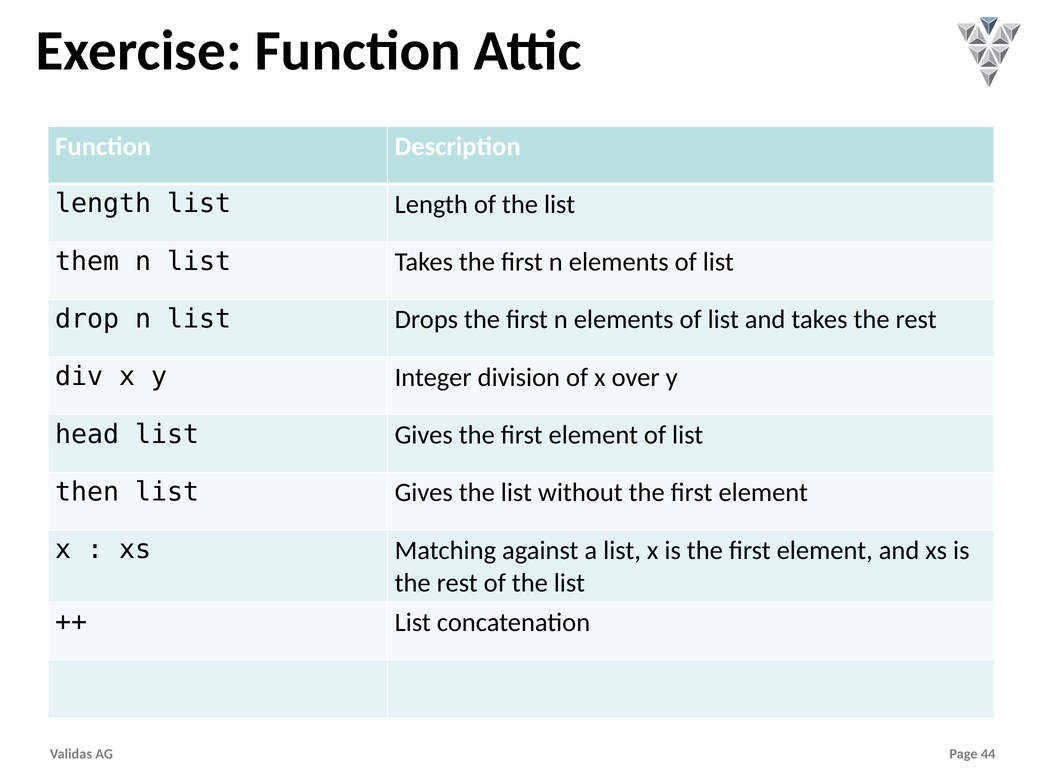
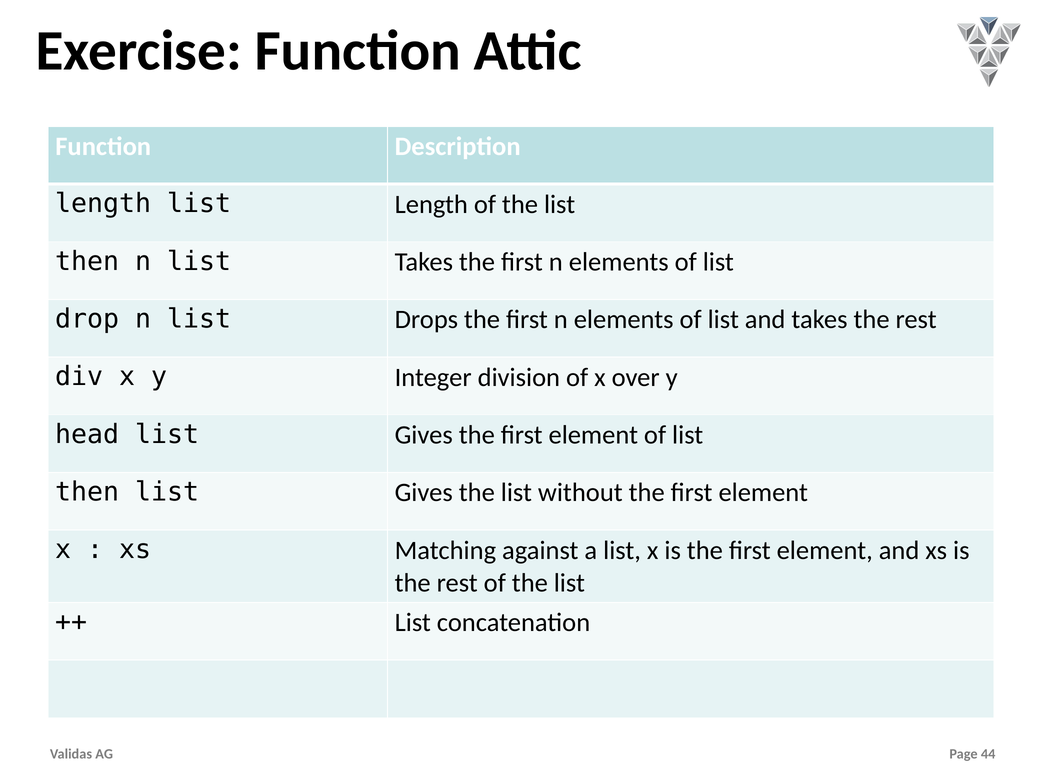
them: them -> then (87, 261)
